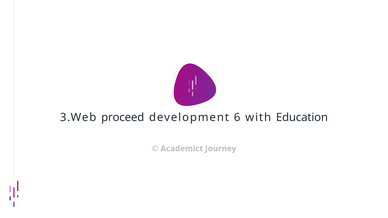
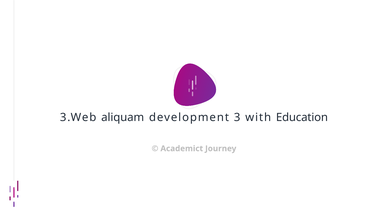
proceed: proceed -> aliquam (123, 117)
6: 6 -> 3 (237, 117)
